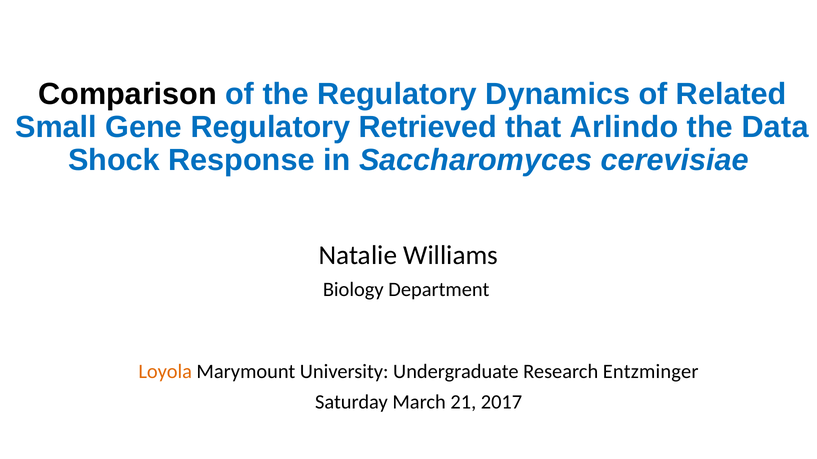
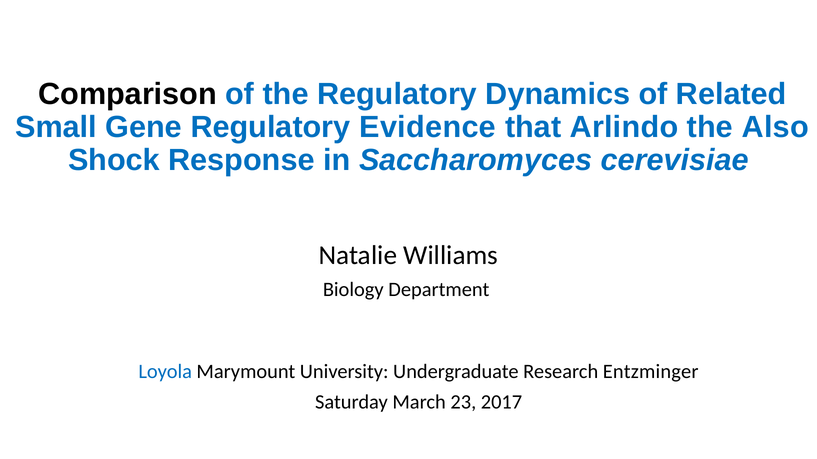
Retrieved: Retrieved -> Evidence (428, 127)
Data: Data -> Also (775, 127)
Loyola colour: orange -> blue (165, 372)
21: 21 -> 23 (463, 402)
